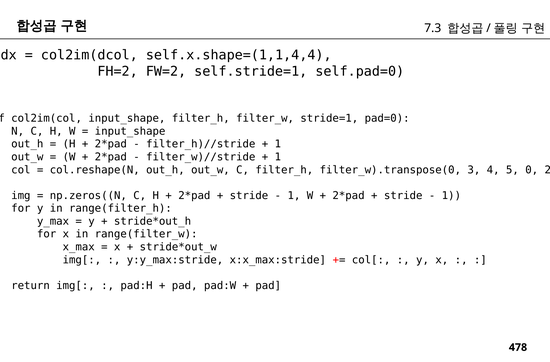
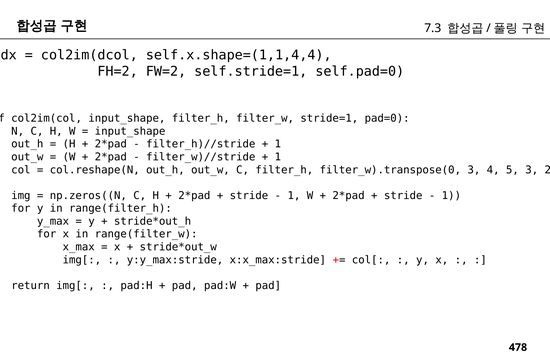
5 0: 0 -> 3 (532, 169)
